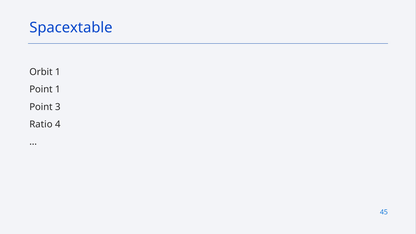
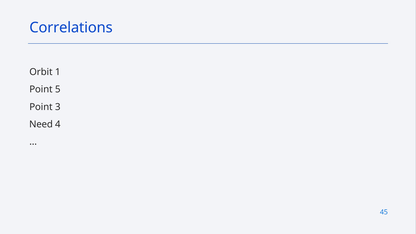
Spacextable: Spacextable -> Correlations (71, 28)
Point 1: 1 -> 5 (58, 89)
Ratio: Ratio -> Need (41, 124)
